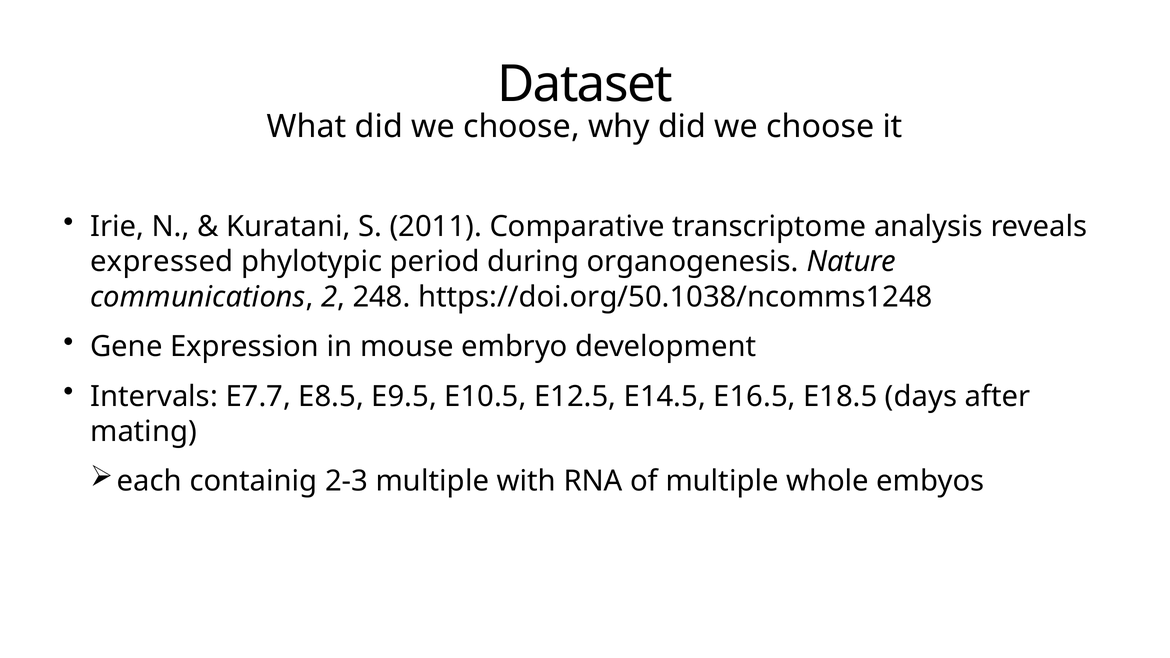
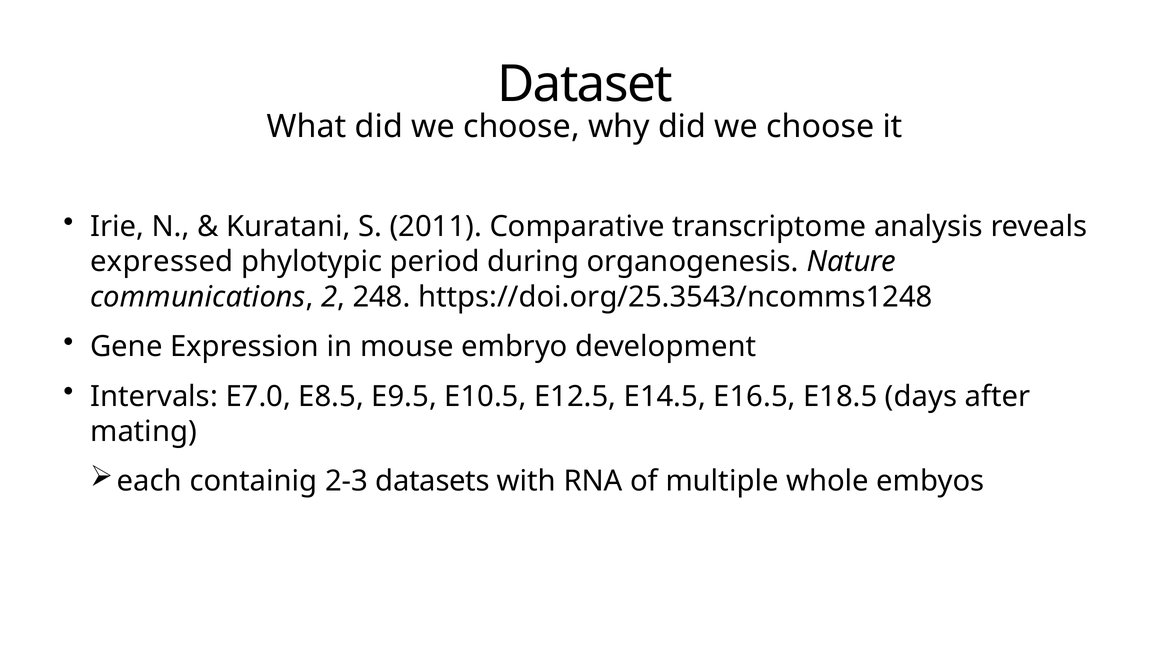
https://doi.org/50.1038/ncomms1248: https://doi.org/50.1038/ncomms1248 -> https://doi.org/25.3543/ncomms1248 (675, 297)
E7.7: E7.7 -> E7.0 (258, 396)
2-3 multiple: multiple -> datasets (433, 481)
